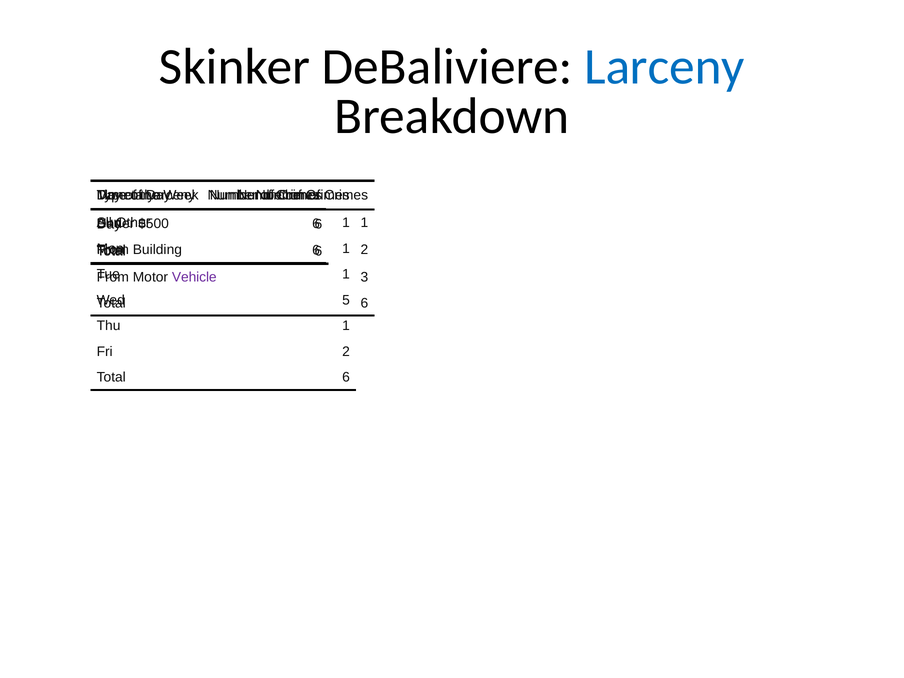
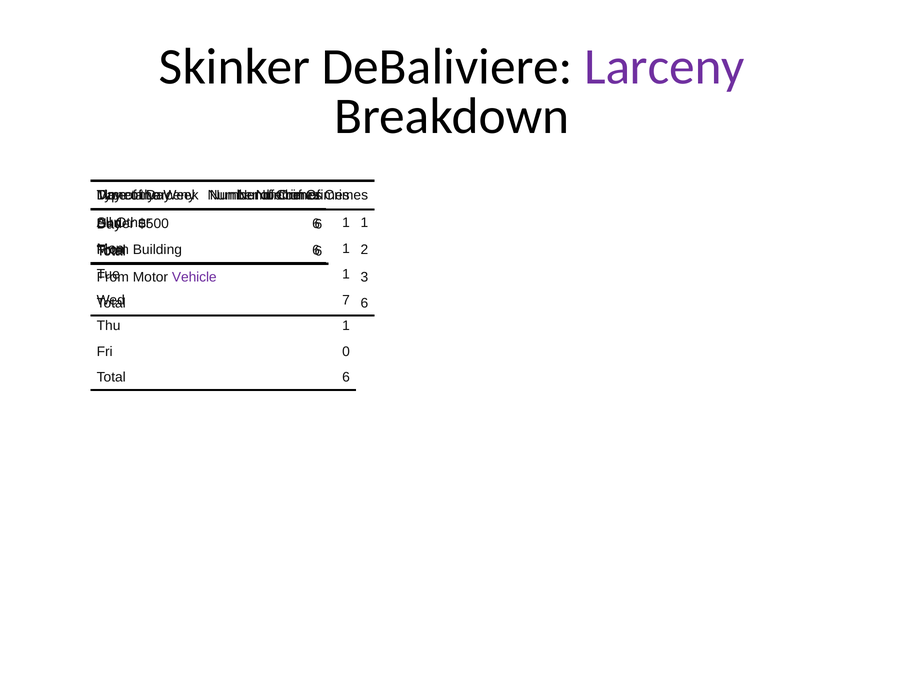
Larceny colour: blue -> purple (664, 67)
5: 5 -> 7 (346, 300)
Fri 2: 2 -> 0 (346, 352)
